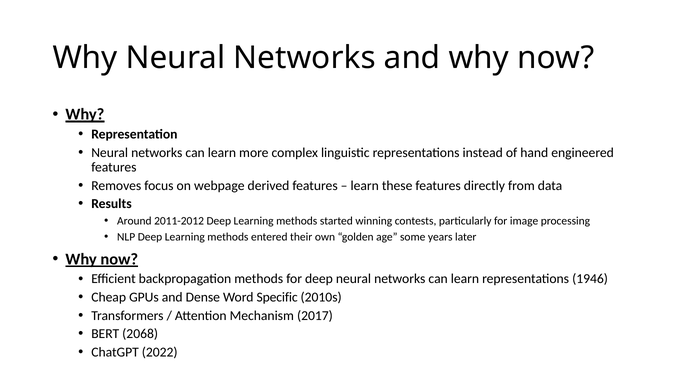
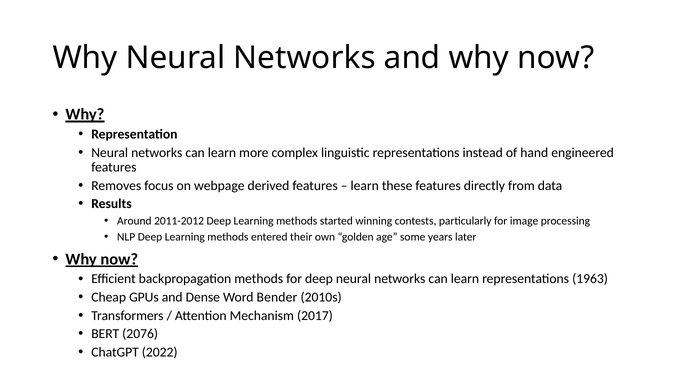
1946: 1946 -> 1963 (590, 279)
Specific: Specific -> Bender (277, 298)
2068: 2068 -> 2076 (140, 334)
